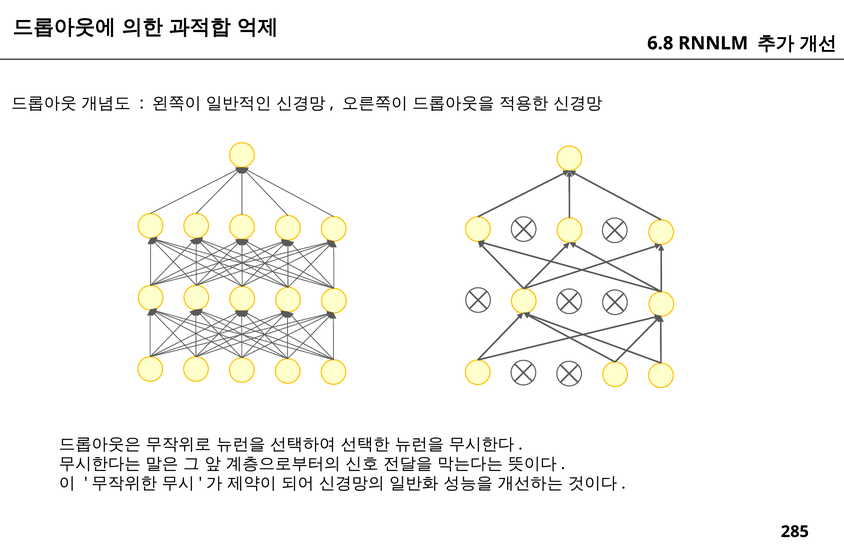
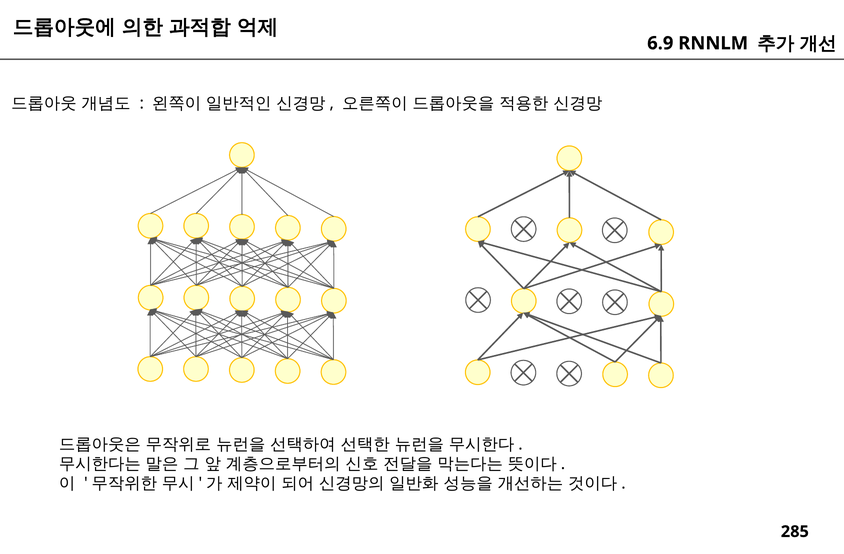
6.8: 6.8 -> 6.9 (660, 43)
